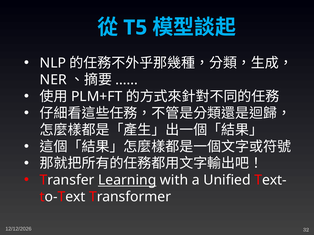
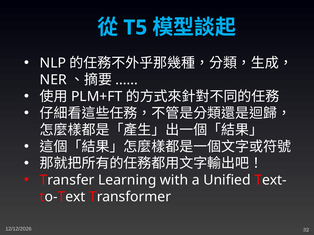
Learning underline: present -> none (127, 180)
